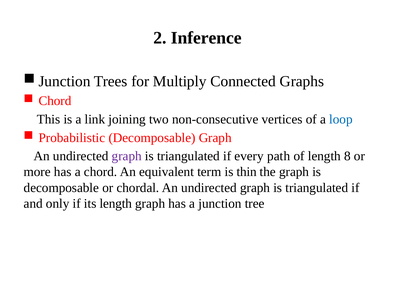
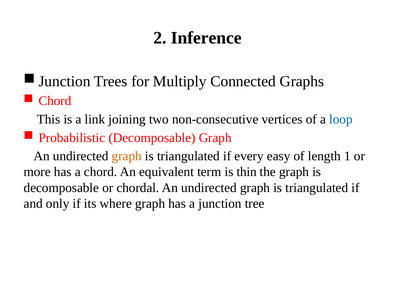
graph colour: purple -> orange (127, 156)
path: path -> easy (279, 156)
8: 8 -> 1 (347, 156)
its length: length -> where (116, 204)
